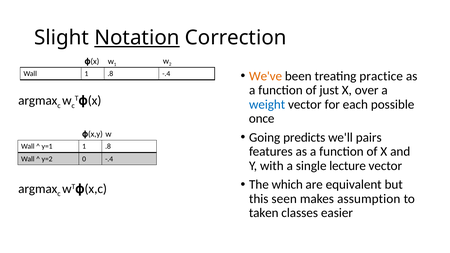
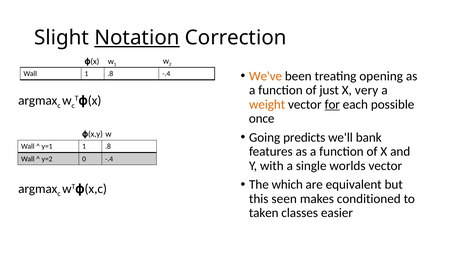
practice: practice -> opening (381, 76)
over: over -> very (367, 90)
weight colour: blue -> orange (267, 104)
for underline: none -> present (332, 104)
pairs: pairs -> bank (369, 137)
lecture: lecture -> worlds (348, 166)
assumption: assumption -> conditioned (369, 199)
